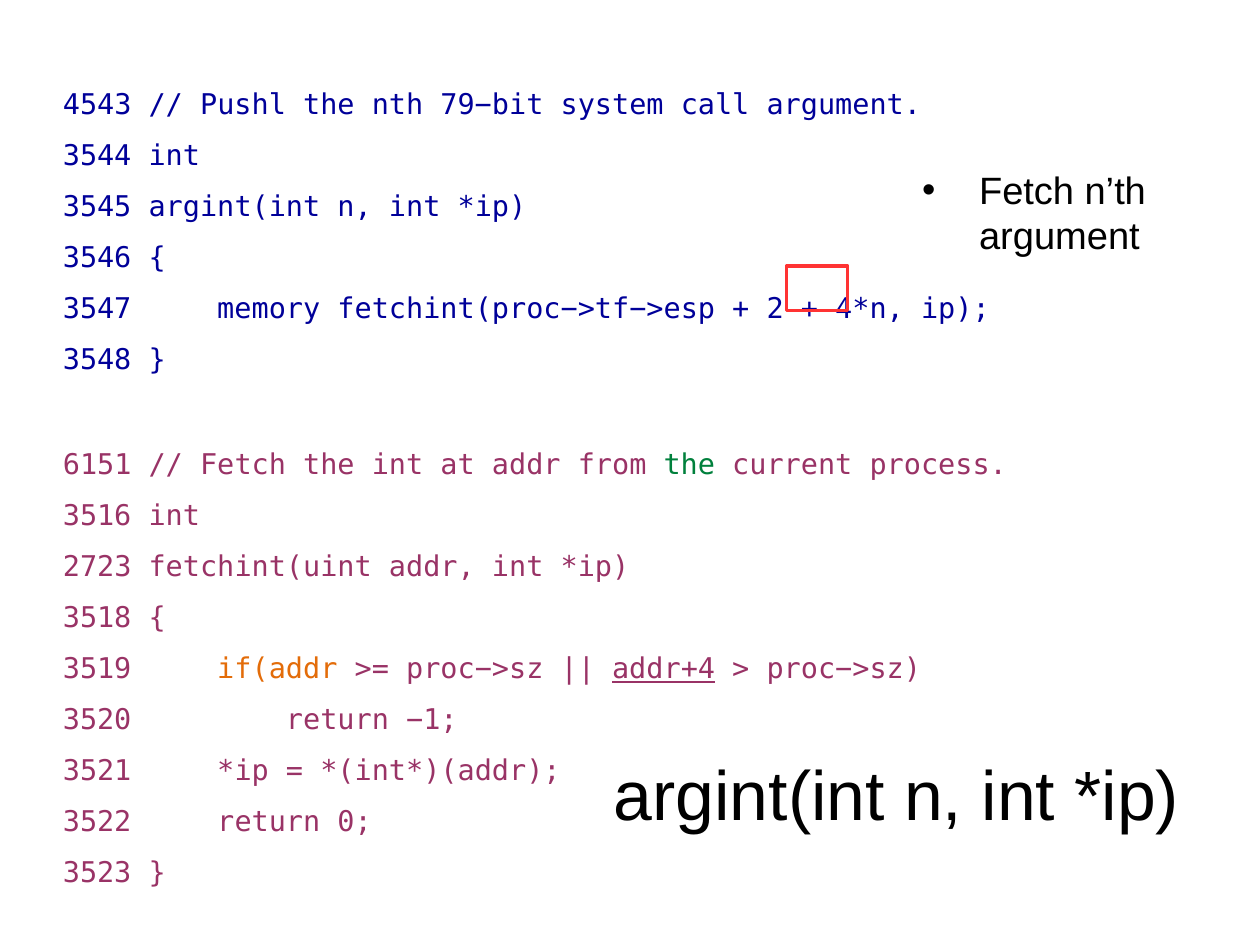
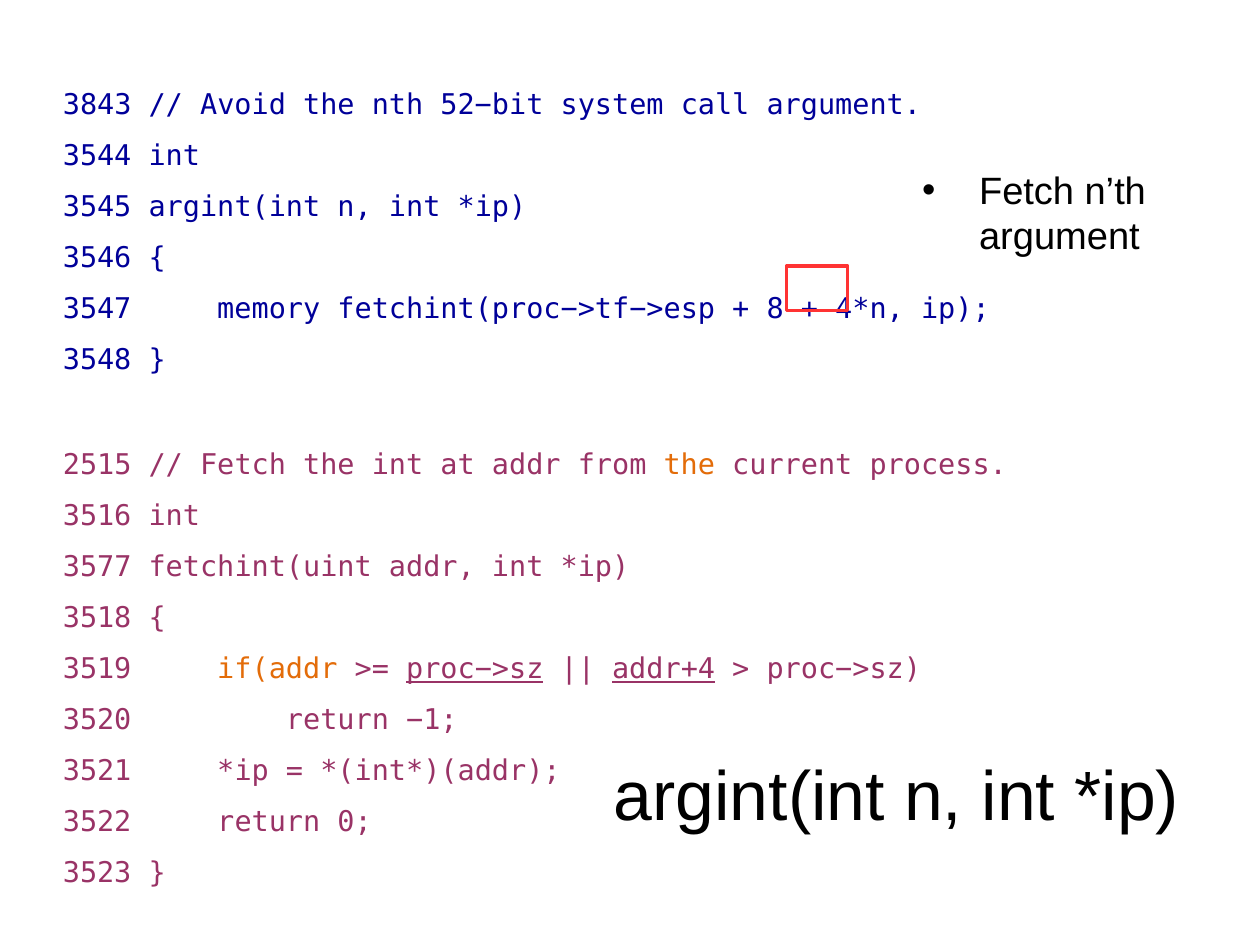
4543: 4543 -> 3843 (97, 105)
Pushl: Pushl -> Avoid (243, 105)
79−bit: 79−bit -> 52−bit (492, 105)
2: 2 -> 8 (775, 309)
6151: 6151 -> 2515 (97, 465)
the colour: green -> orange (689, 465)
2723: 2723 -> 3577 (97, 567)
proc−>sz underline: none -> present (475, 669)
